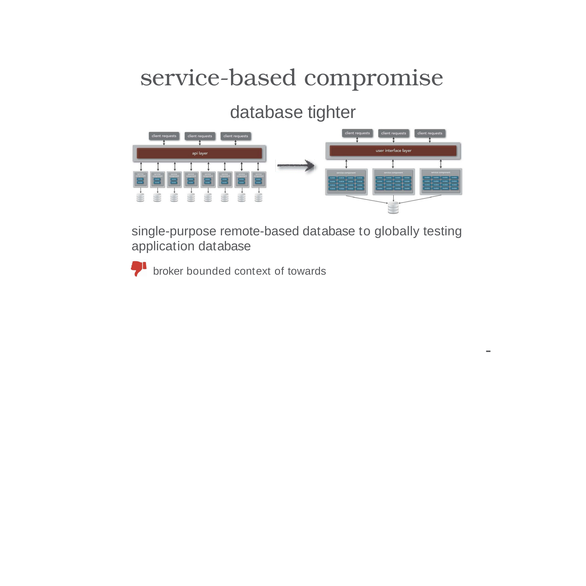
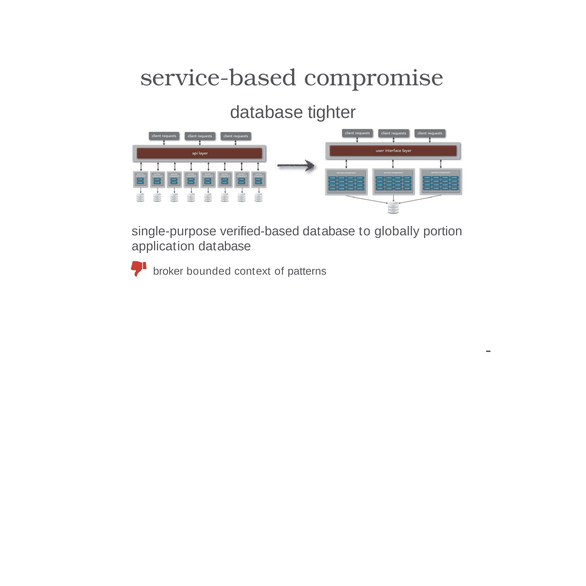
remote-based: remote-based -> verified-based (260, 231)
testing: testing -> portion (443, 231)
towards: towards -> patterns (307, 271)
